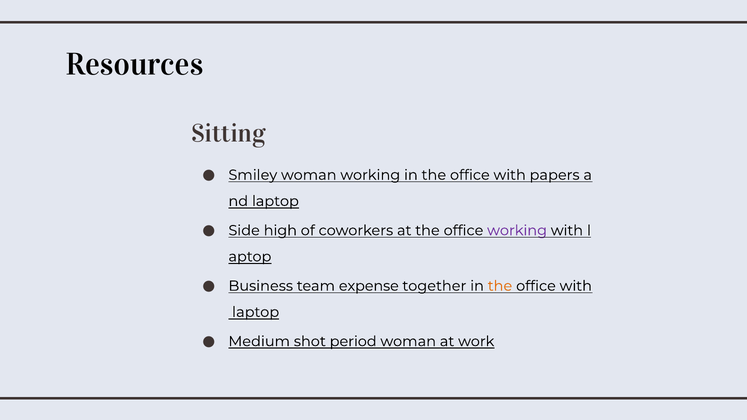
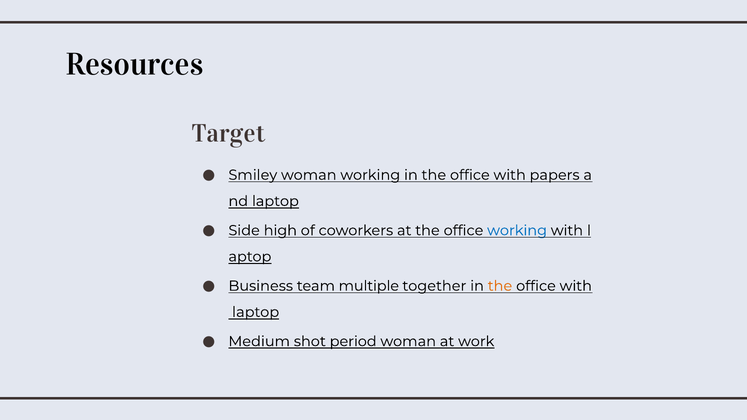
Sitting: Sitting -> Target (228, 133)
working colour: purple -> blue (517, 231)
expense: expense -> multiple (369, 286)
